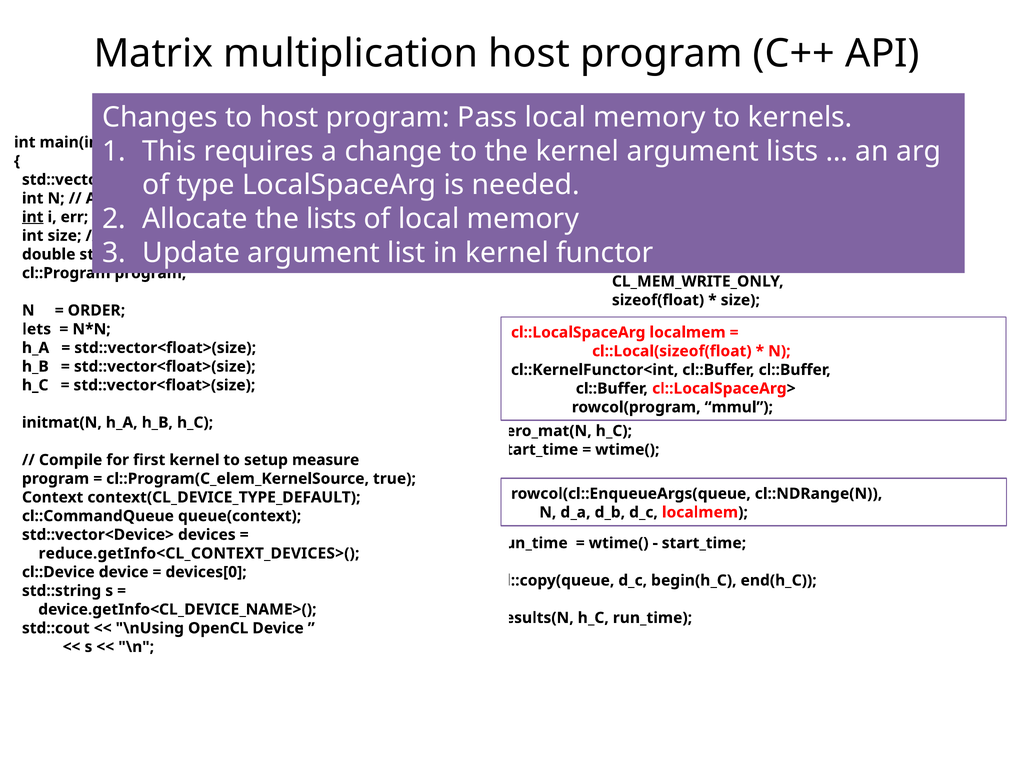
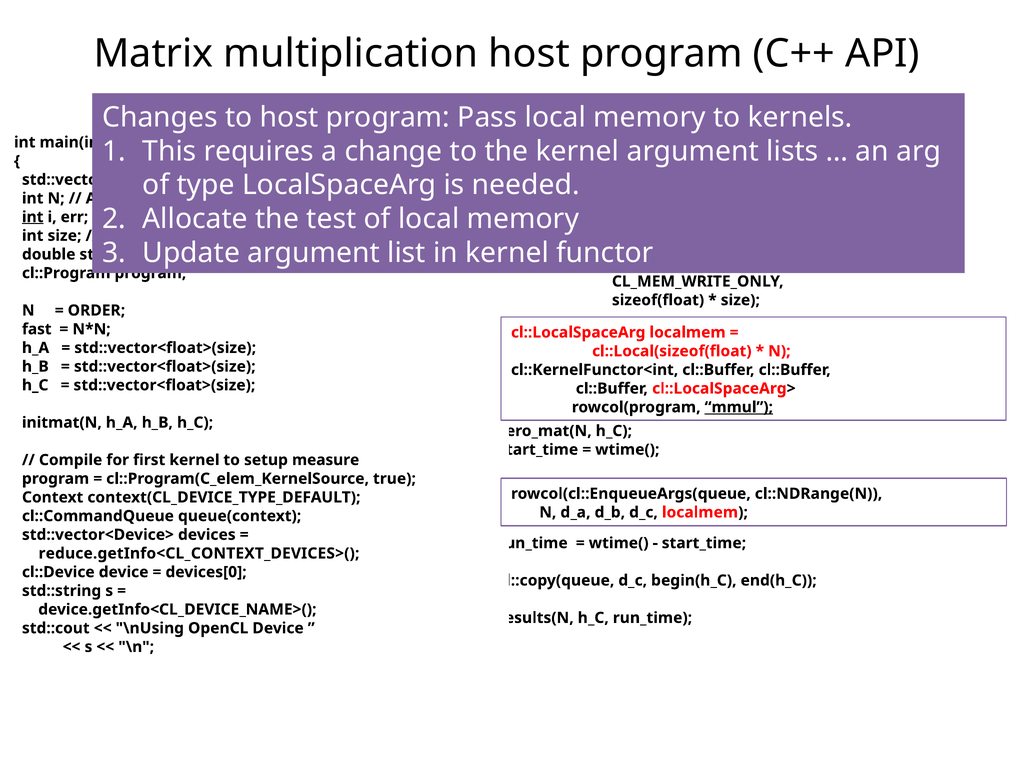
the lists: lists -> test (331, 219)
lets: lets -> fast (37, 329)
mmul underline: none -> present (739, 407)
